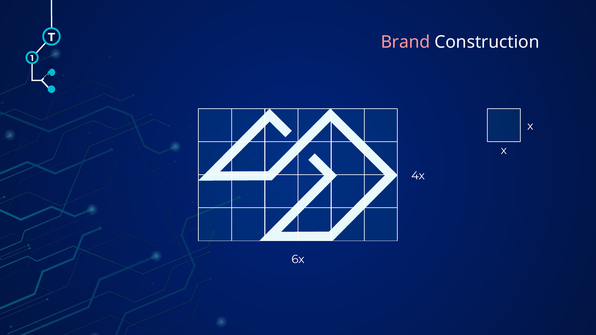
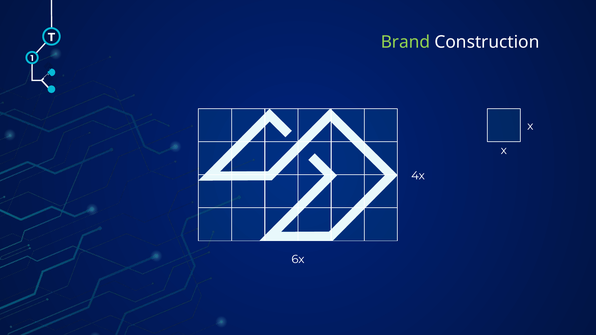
Brand colour: pink -> light green (405, 42)
